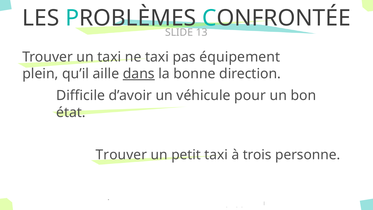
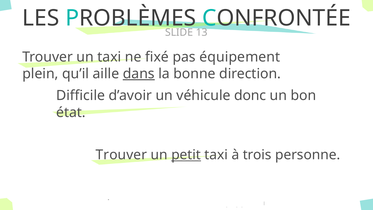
ne taxi: taxi -> fixé (157, 57)
pour: pour -> donc (250, 96)
petit underline: none -> present (186, 155)
